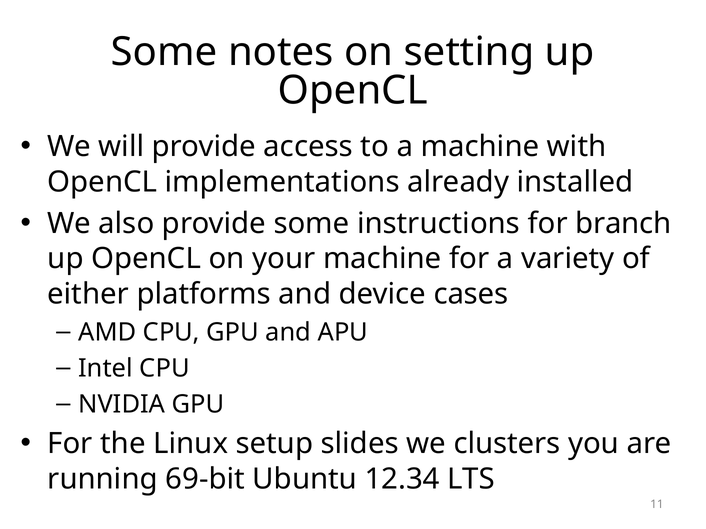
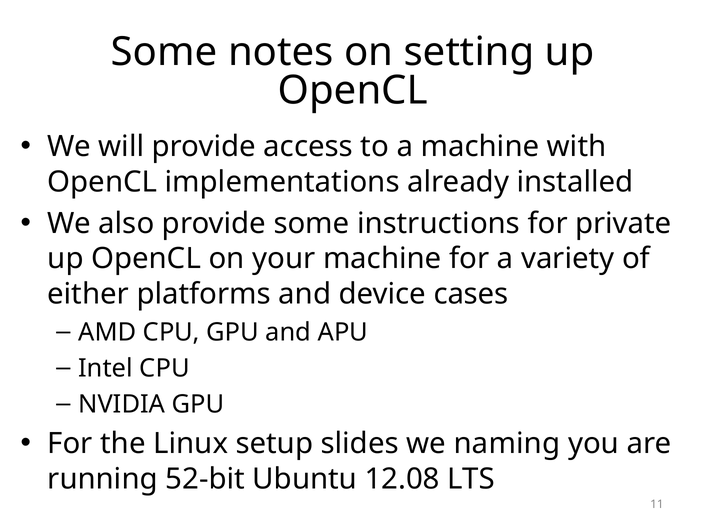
branch: branch -> private (623, 224)
clusters: clusters -> naming (507, 444)
69-bit: 69-bit -> 52-bit (205, 479)
12.34: 12.34 -> 12.08 (402, 479)
